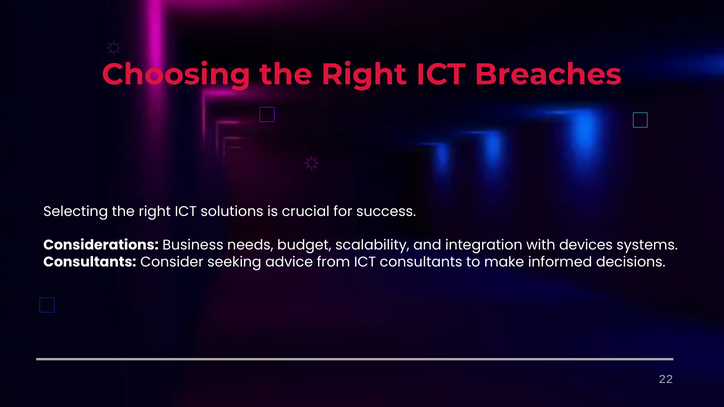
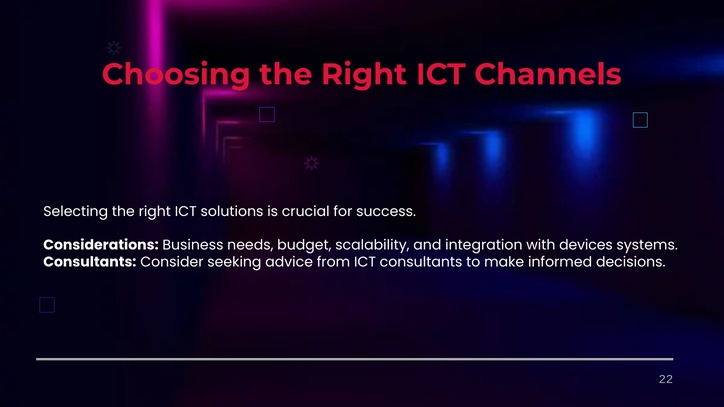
Breaches: Breaches -> Channels (548, 74)
